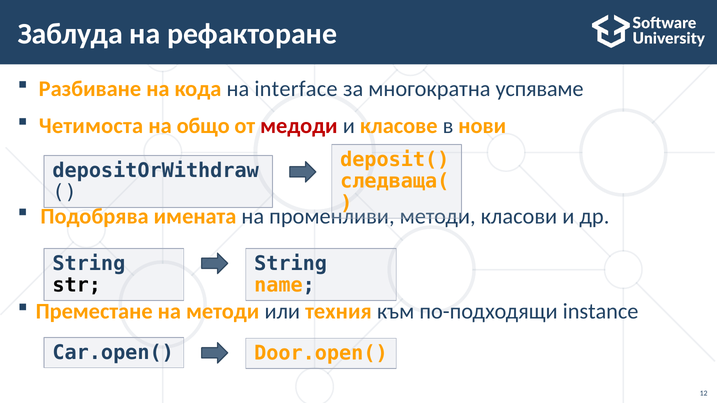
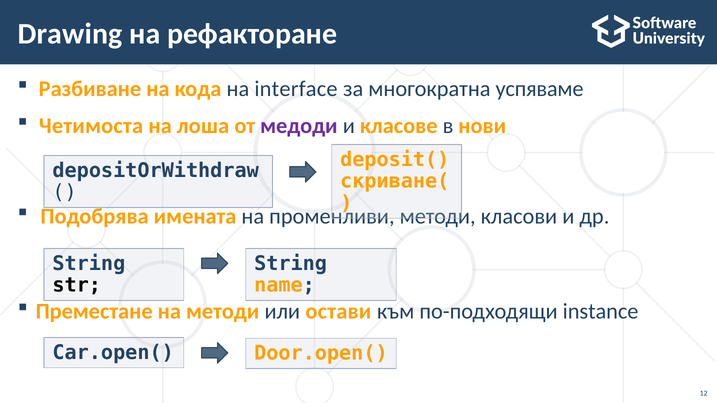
Заблуда: Заблуда -> Drawing (70, 34)
общо: общо -> лоша (203, 126)
медоди colour: red -> purple (299, 126)
следваща(: следваща( -> скриване( (395, 181)
техния: техния -> остави (338, 312)
